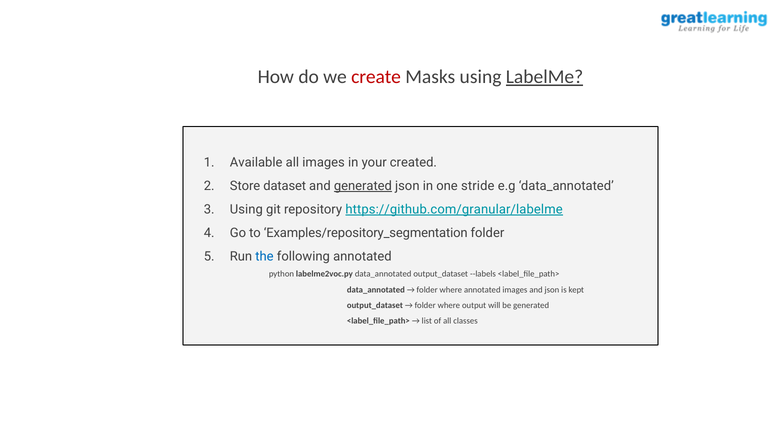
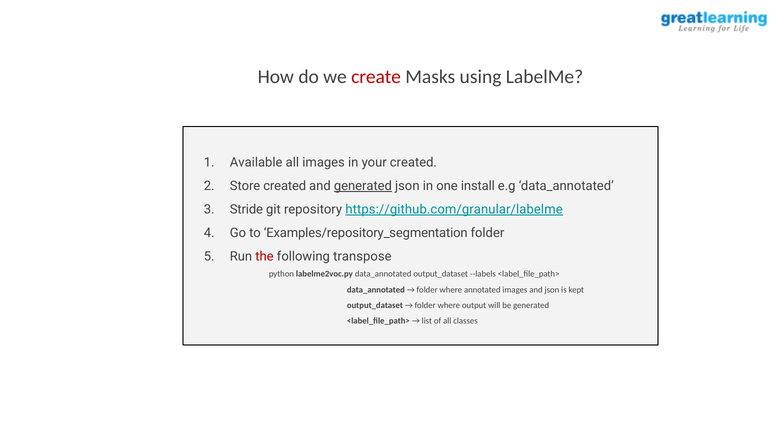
LabelMe underline: present -> none (544, 77)
Store dataset: dataset -> created (285, 186)
stride: stride -> install (478, 186)
Using: Using -> Stride (246, 210)
the colour: blue -> red (264, 256)
following annotated: annotated -> transpose (362, 256)
